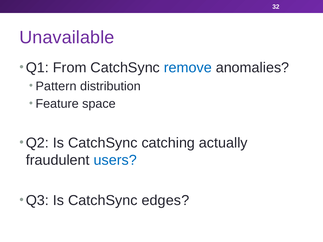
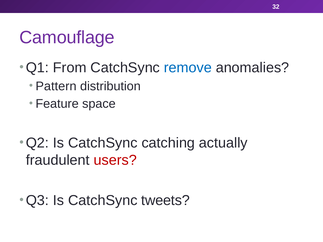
Unavailable: Unavailable -> Camouflage (67, 38)
users colour: blue -> red (115, 160)
edges: edges -> tweets (166, 201)
